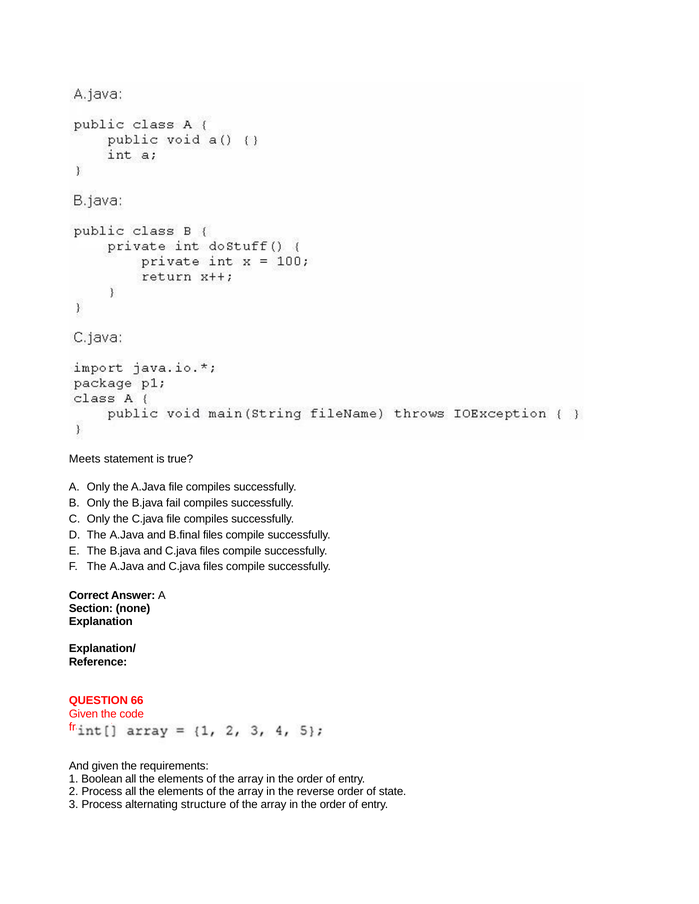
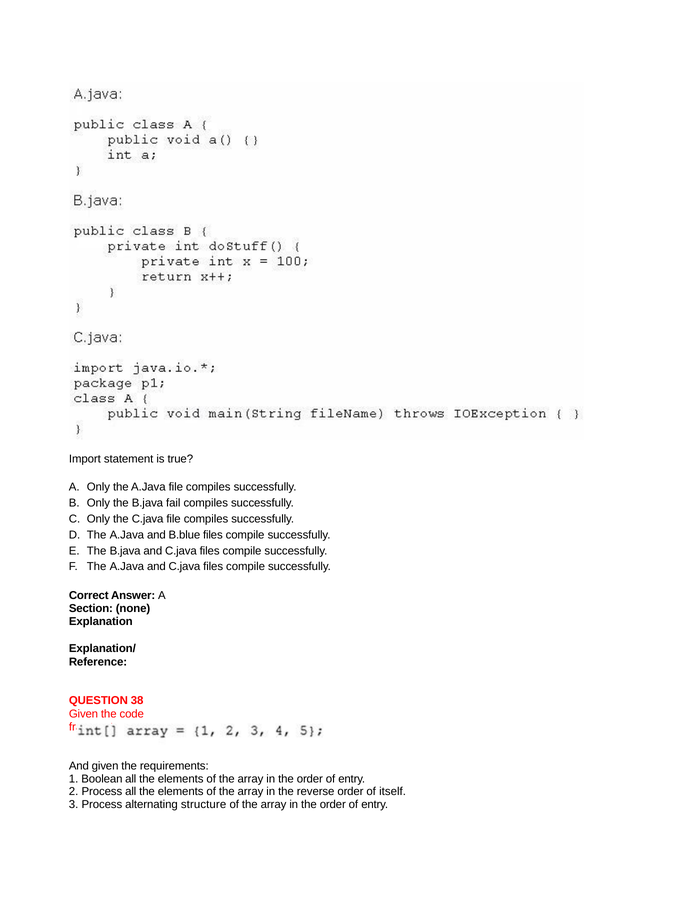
Meets: Meets -> Import (85, 459)
B.final: B.final -> B.blue (184, 535)
66: 66 -> 38 (137, 701)
state: state -> itself (393, 792)
